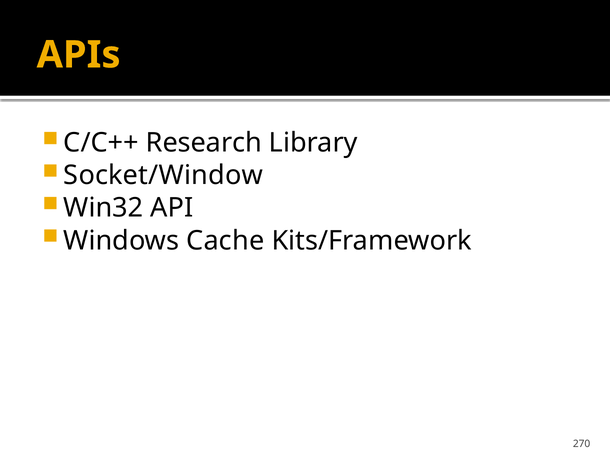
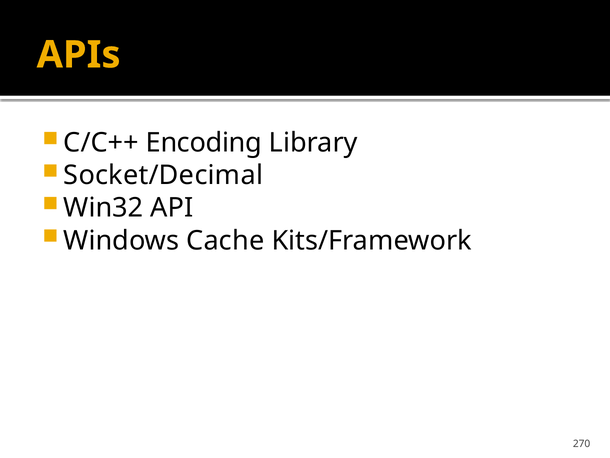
Research: Research -> Encoding (204, 143)
Socket/Window: Socket/Window -> Socket/Decimal (163, 175)
